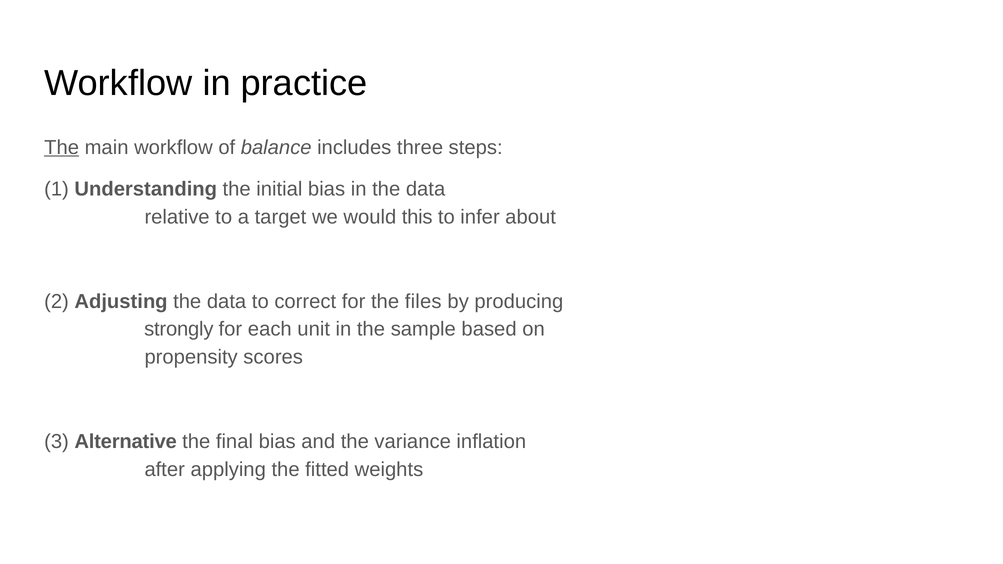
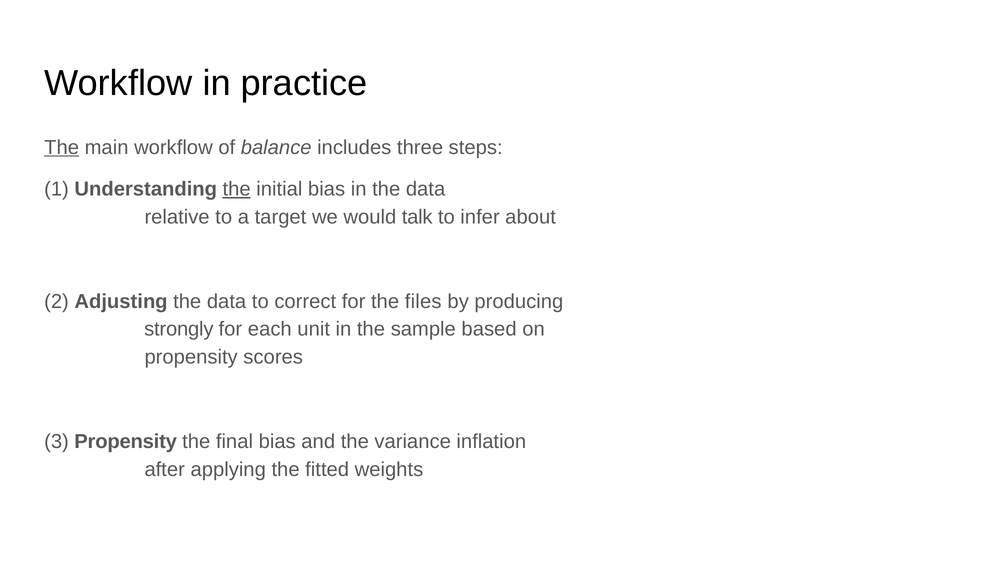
the underline: none -> present (237, 189)
this: this -> talk (417, 217)
3 Alternative: Alternative -> Propensity (126, 442)
